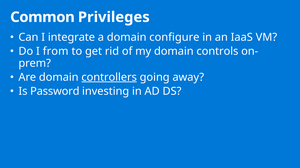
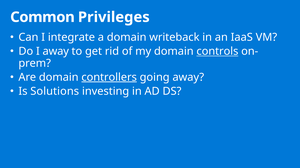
configure: configure -> writeback (174, 37)
I from: from -> away (56, 52)
controls underline: none -> present (217, 52)
Password: Password -> Solutions (55, 92)
